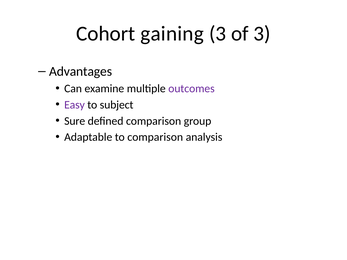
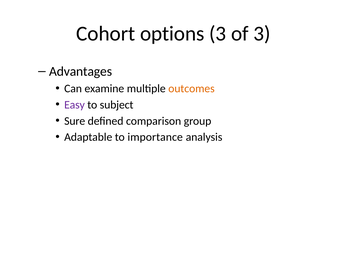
gaining: gaining -> options (172, 34)
outcomes colour: purple -> orange (191, 89)
to comparison: comparison -> importance (155, 137)
